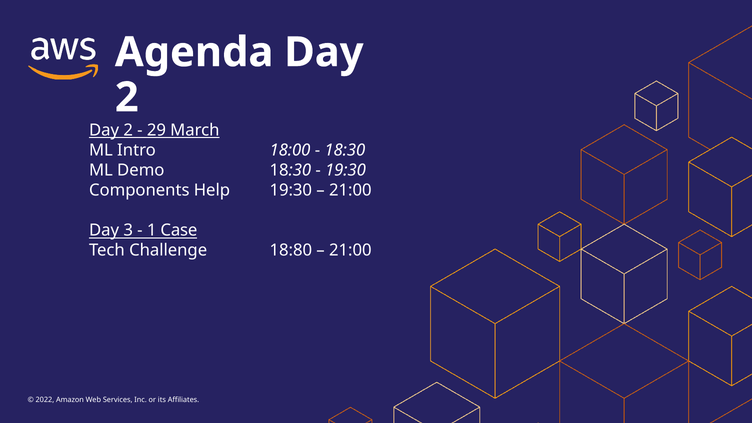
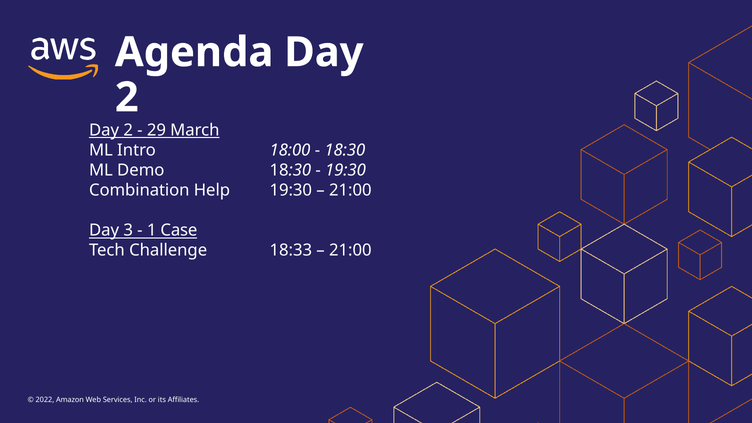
Components: Components -> Combination (139, 190)
18:80: 18:80 -> 18:33 (291, 250)
